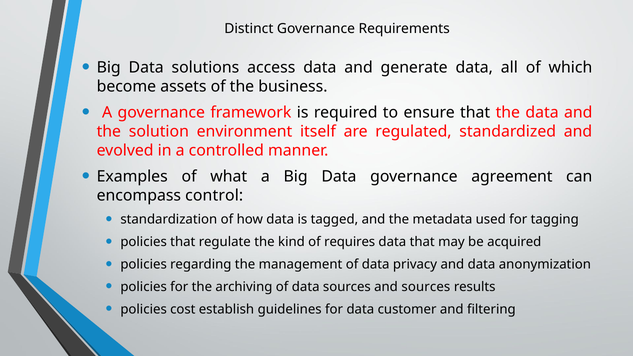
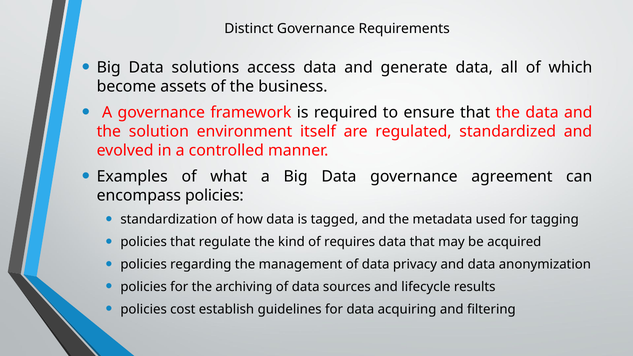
encompass control: control -> policies (214, 196)
and sources: sources -> lifecycle (426, 287)
customer: customer -> acquiring (407, 309)
